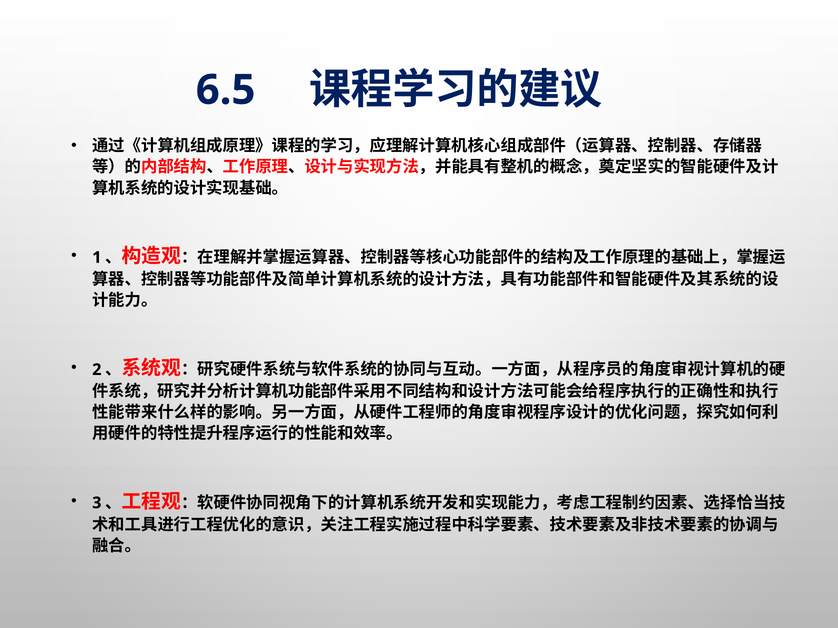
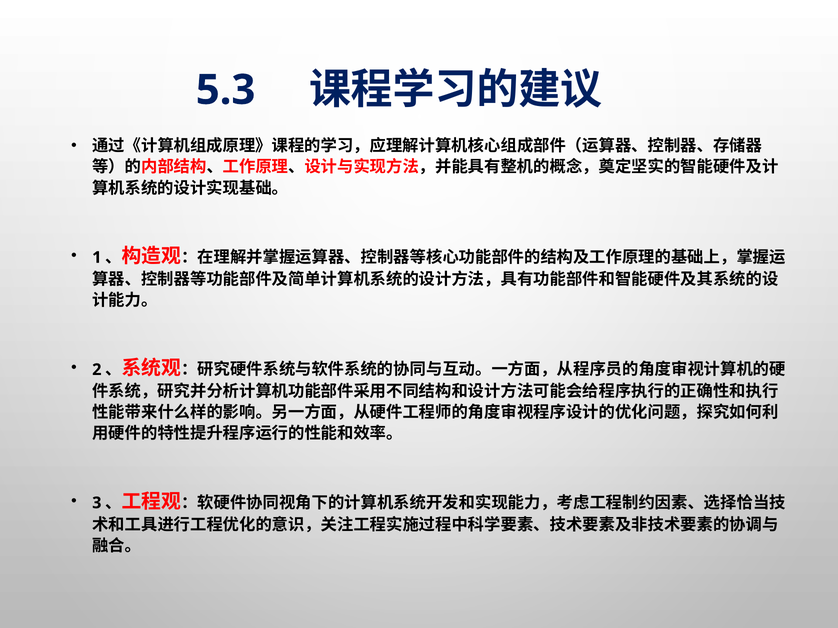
6.5: 6.5 -> 5.3 (226, 90)
